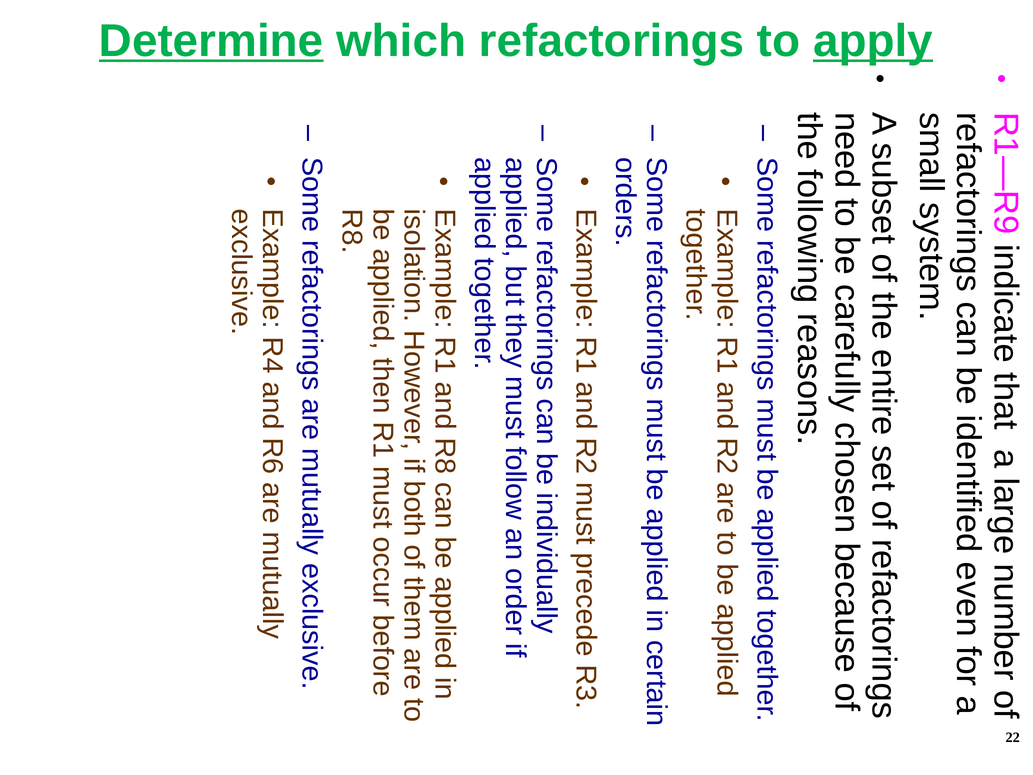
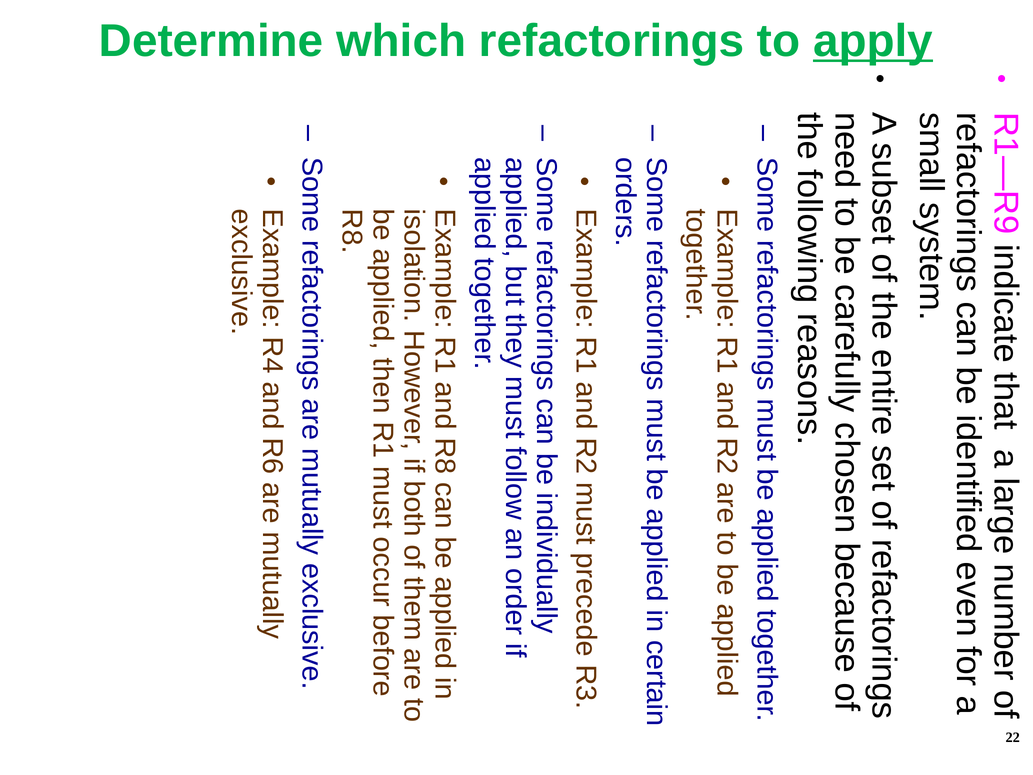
Determine underline: present -> none (211, 41)
